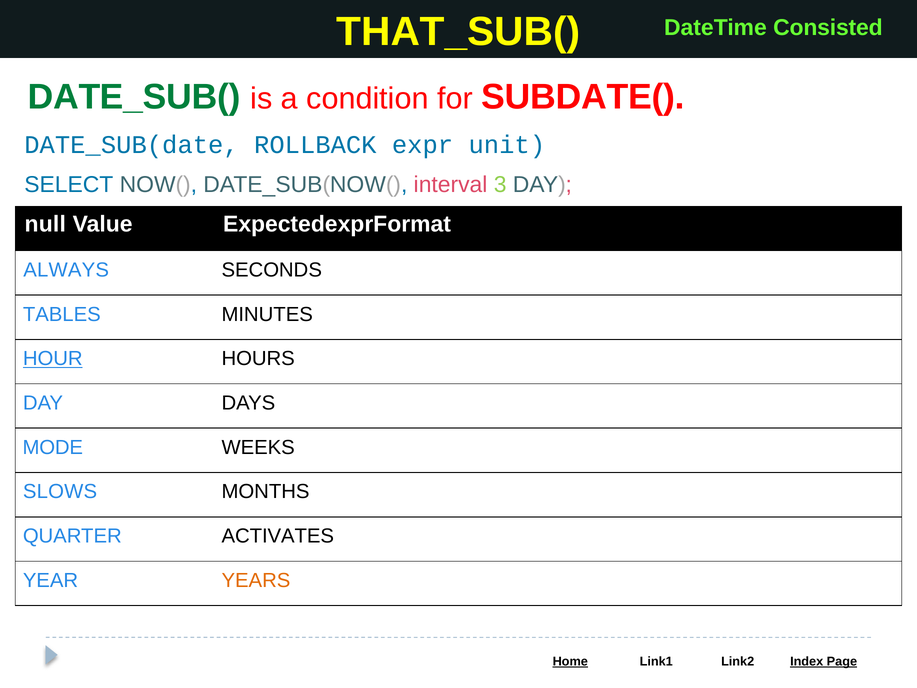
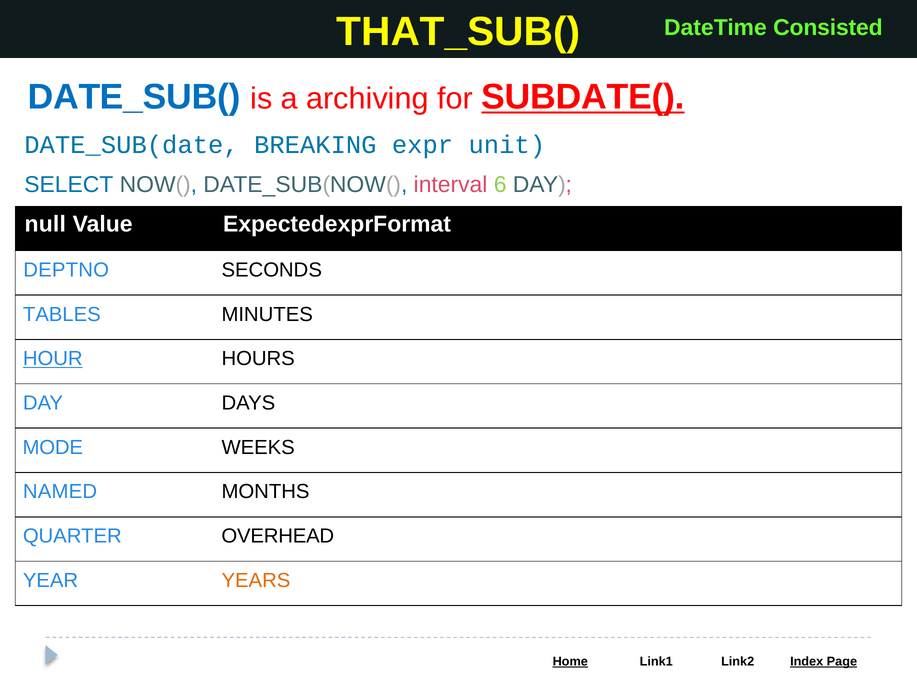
DATE_SUB( colour: green -> blue (134, 97)
condition: condition -> archiving (367, 99)
SUBDATE( underline: none -> present (583, 97)
ROLLBACK: ROLLBACK -> BREAKING (315, 145)
3: 3 -> 6 (500, 185)
ALWAYS: ALWAYS -> DEPTNO (66, 270)
SLOWS: SLOWS -> NAMED (60, 492)
ACTIVATES: ACTIVATES -> OVERHEAD (278, 536)
